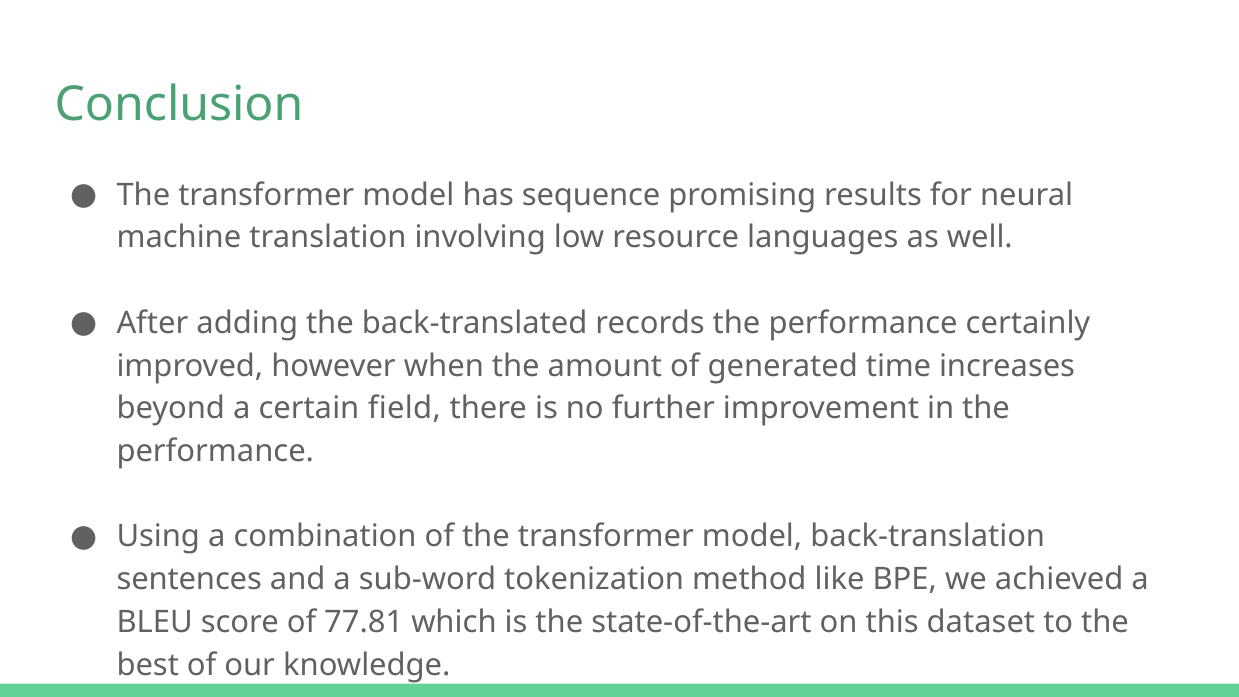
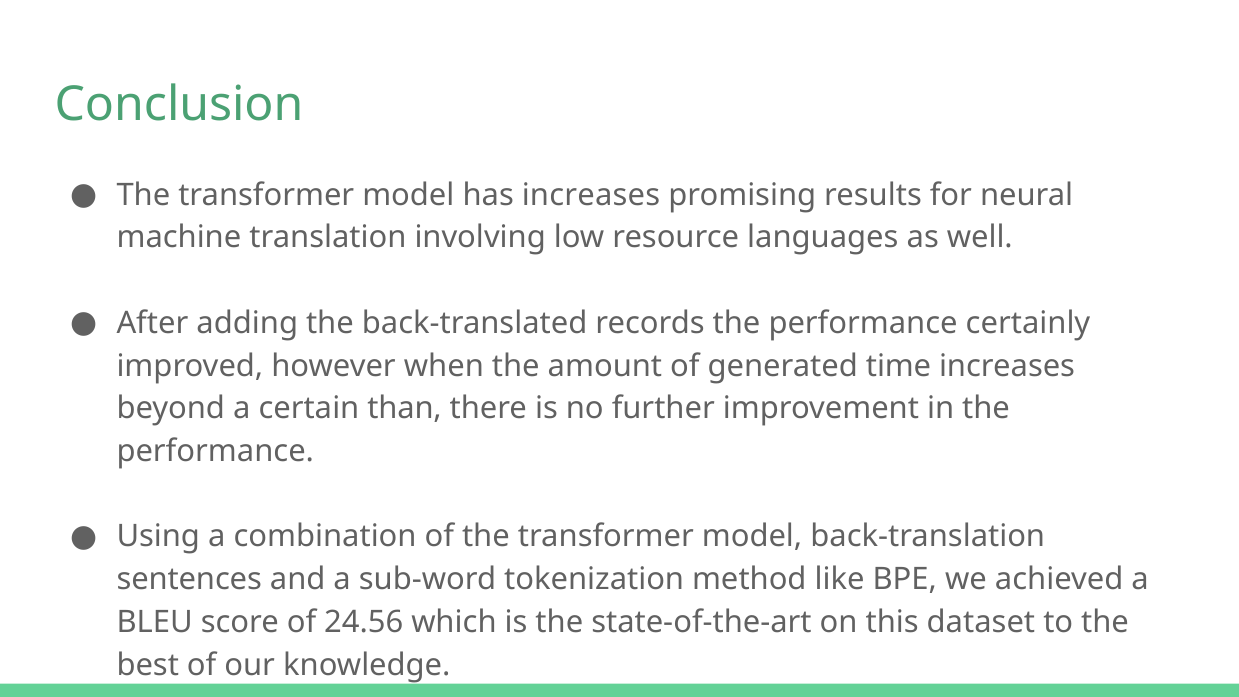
has sequence: sequence -> increases (591, 195)
field: field -> than (405, 409)
77.81: 77.81 -> 24.56 (364, 622)
